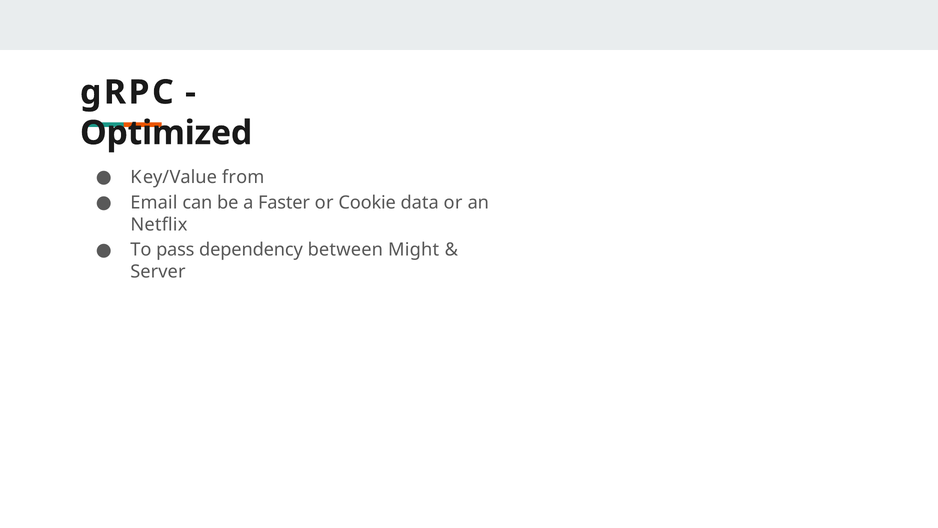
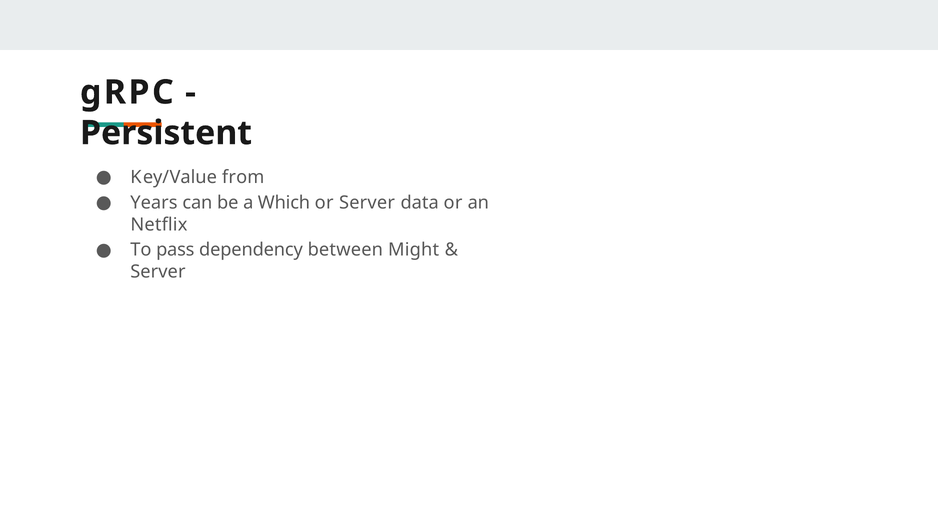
Optimized: Optimized -> Persistent (166, 133)
Email: Email -> Years (154, 202)
Faster: Faster -> Which (284, 202)
or Cookie: Cookie -> Server (367, 202)
